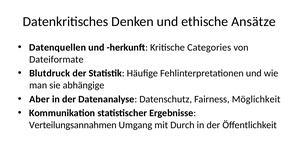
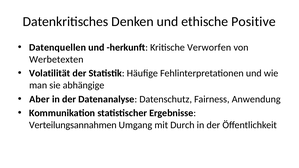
Ansätze: Ansätze -> Positive (254, 22)
Categories: Categories -> Verworfen (209, 47)
Dateiformate: Dateiformate -> Werbetexten (56, 59)
Blutdruck: Blutdruck -> Volatilität (50, 73)
Möglichkeit: Möglichkeit -> Anwendung (256, 99)
